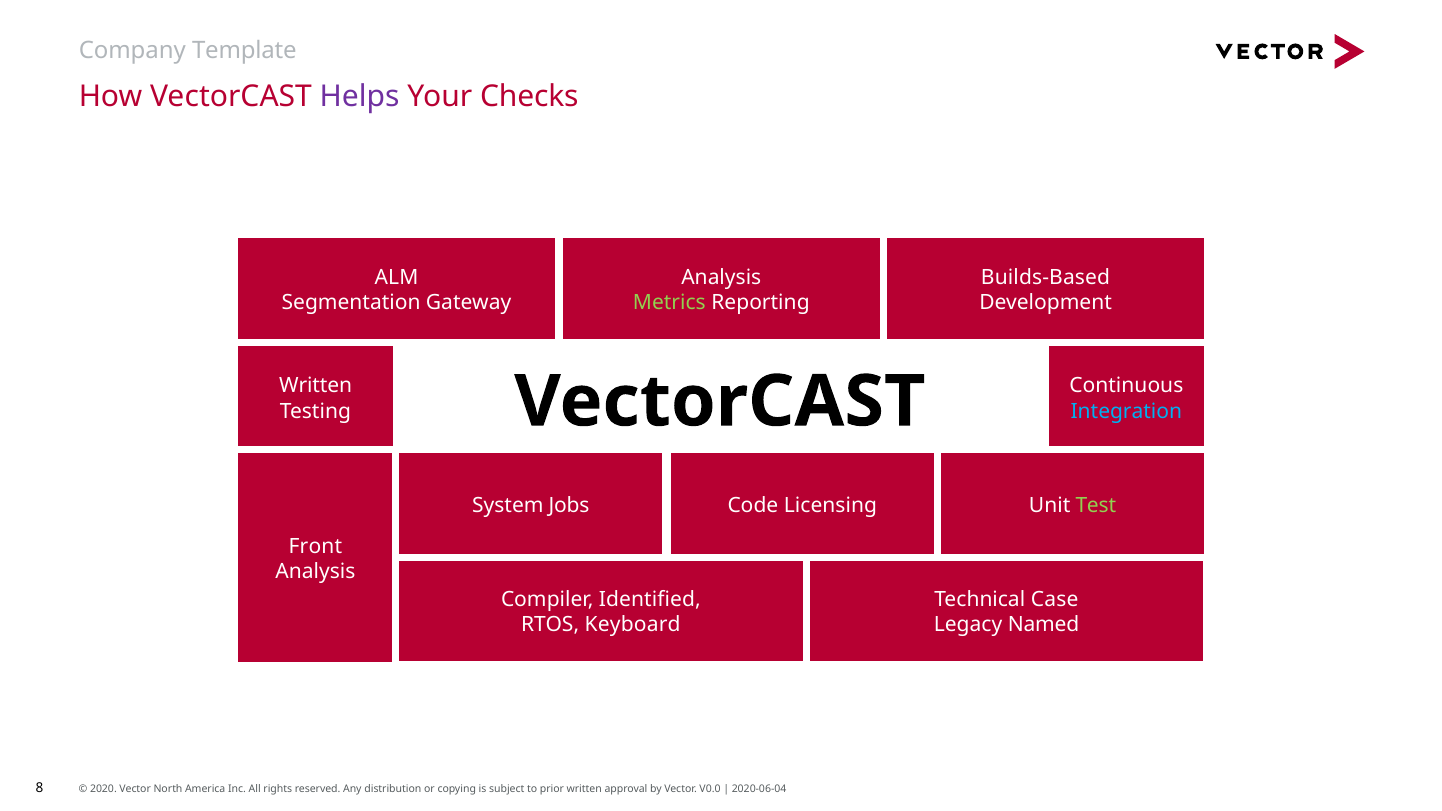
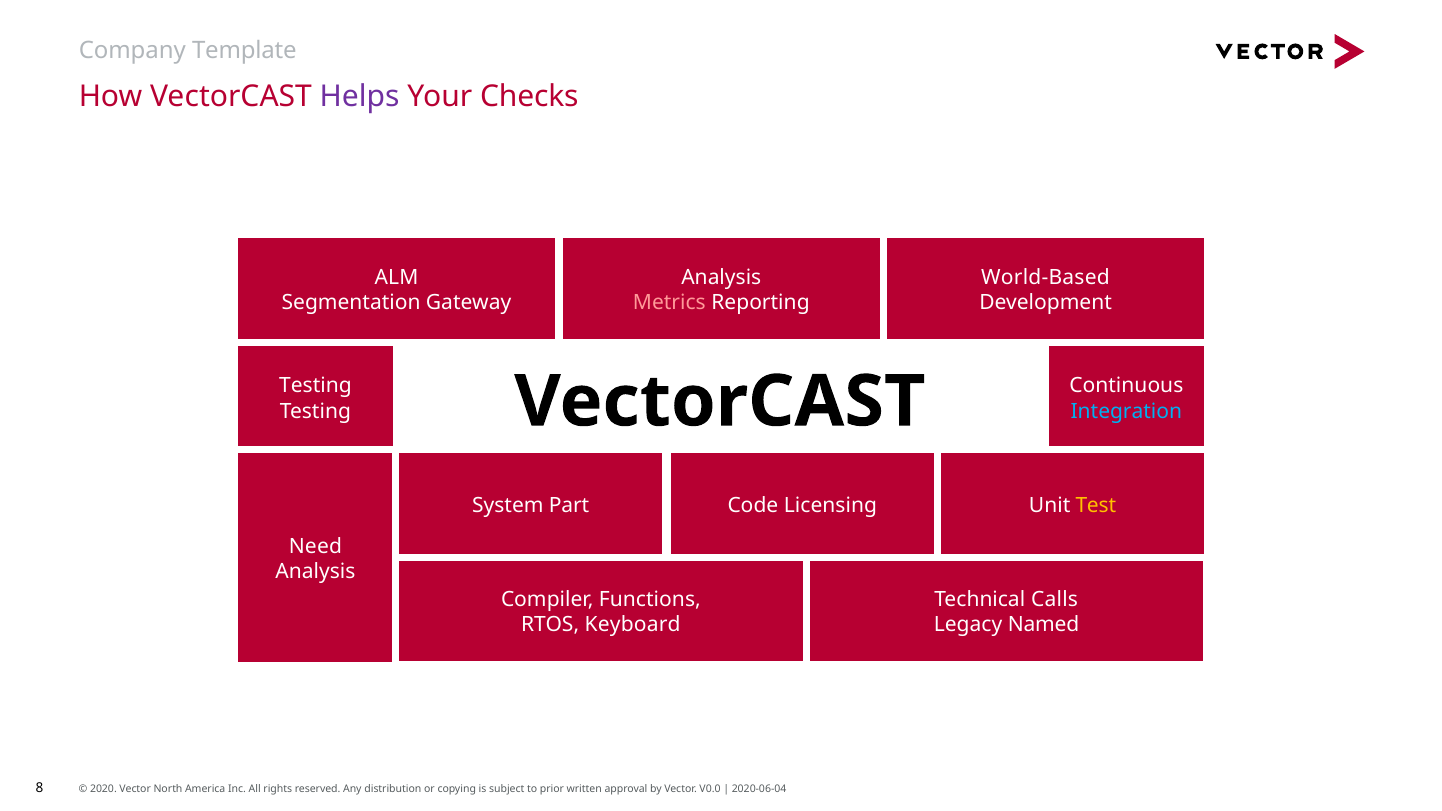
Builds-Based: Builds-Based -> World-Based (1045, 278)
Metrics colour: light green -> pink (669, 303)
Written: Written -> Testing (315, 386)
Jobs: Jobs -> Part (569, 505)
Test colour: light green -> yellow (1096, 505)
Front: Front -> Need (315, 547)
Identified: Identified -> Functions (650, 599)
Case: Case -> Calls (1055, 599)
